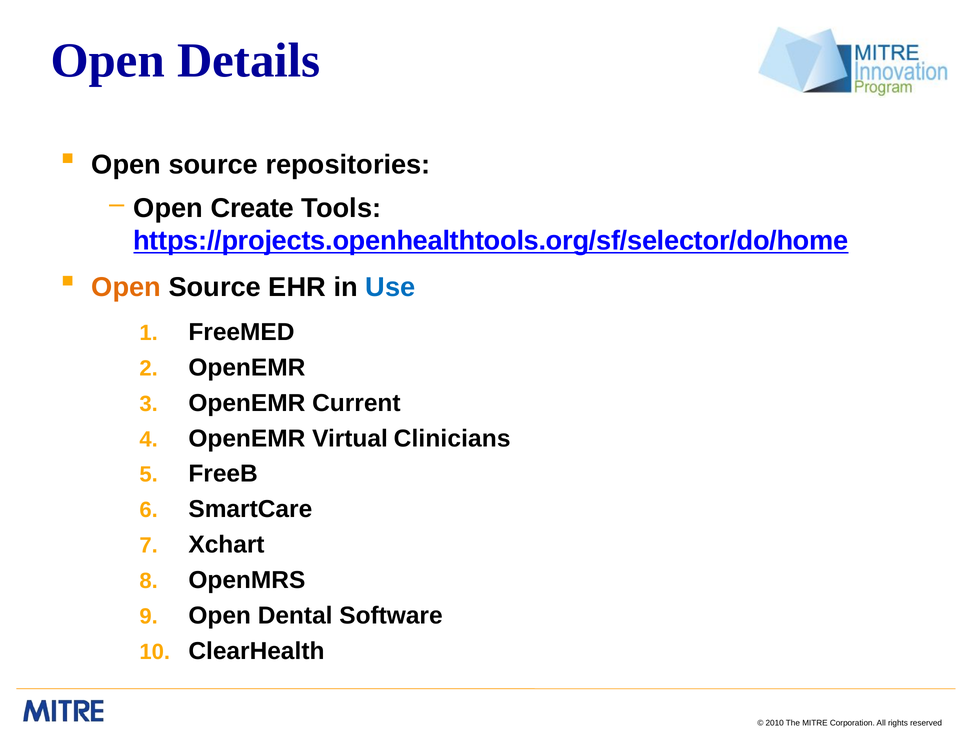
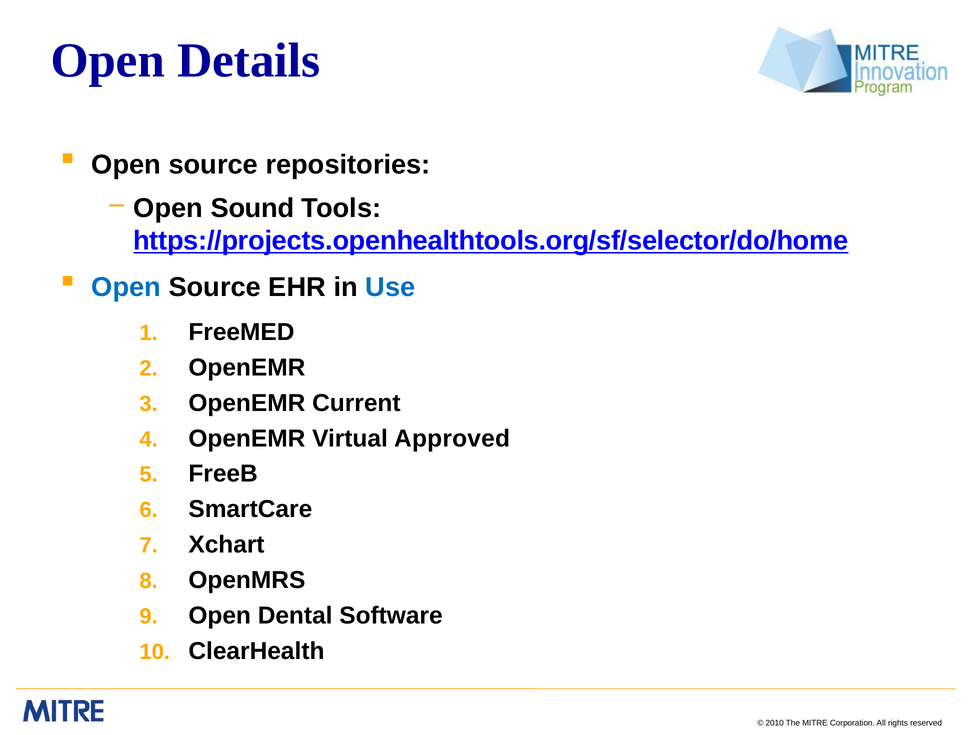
Create: Create -> Sound (252, 208)
Open colour: orange -> blue (126, 287)
Clinicians: Clinicians -> Approved (452, 438)
